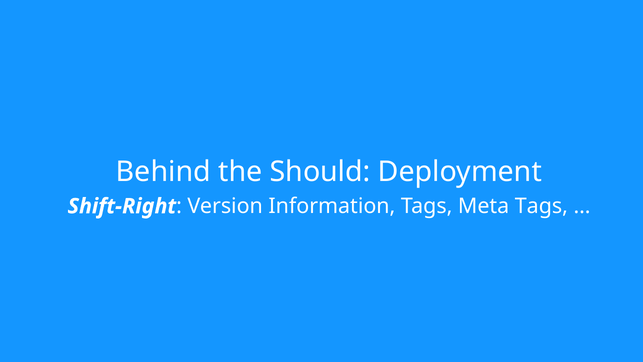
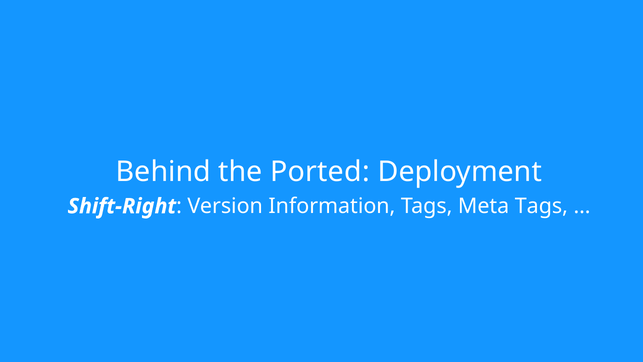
Should: Should -> Ported (320, 171)
